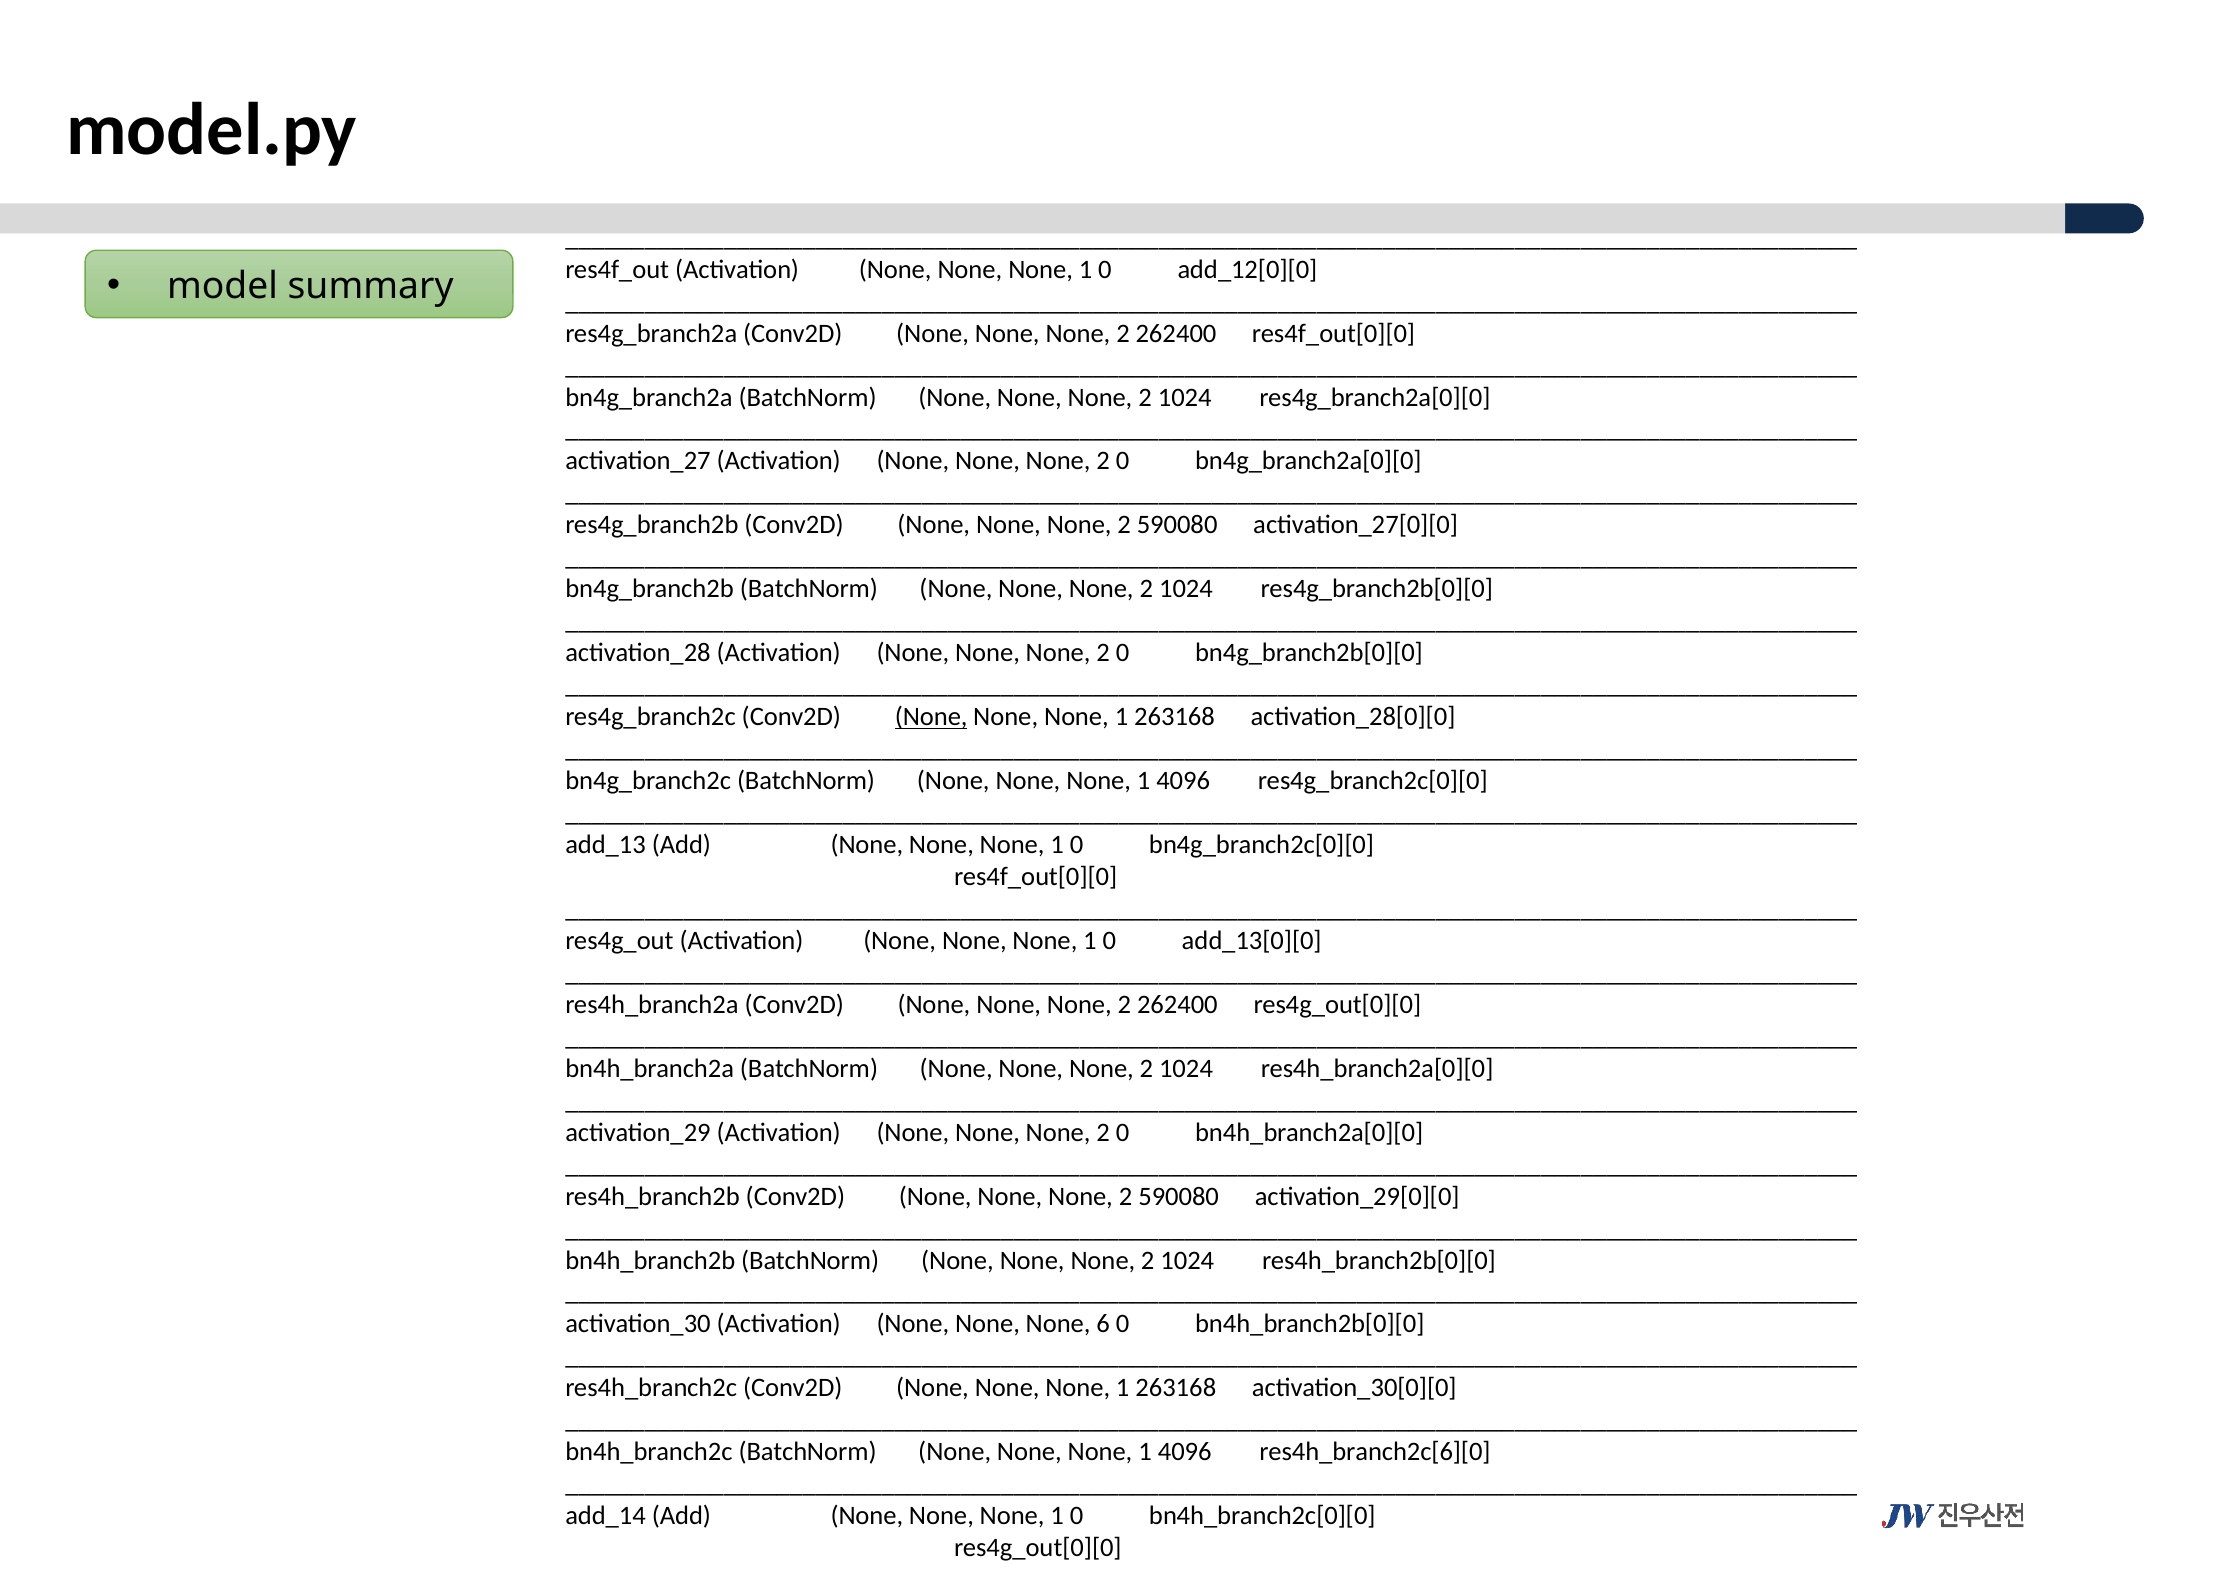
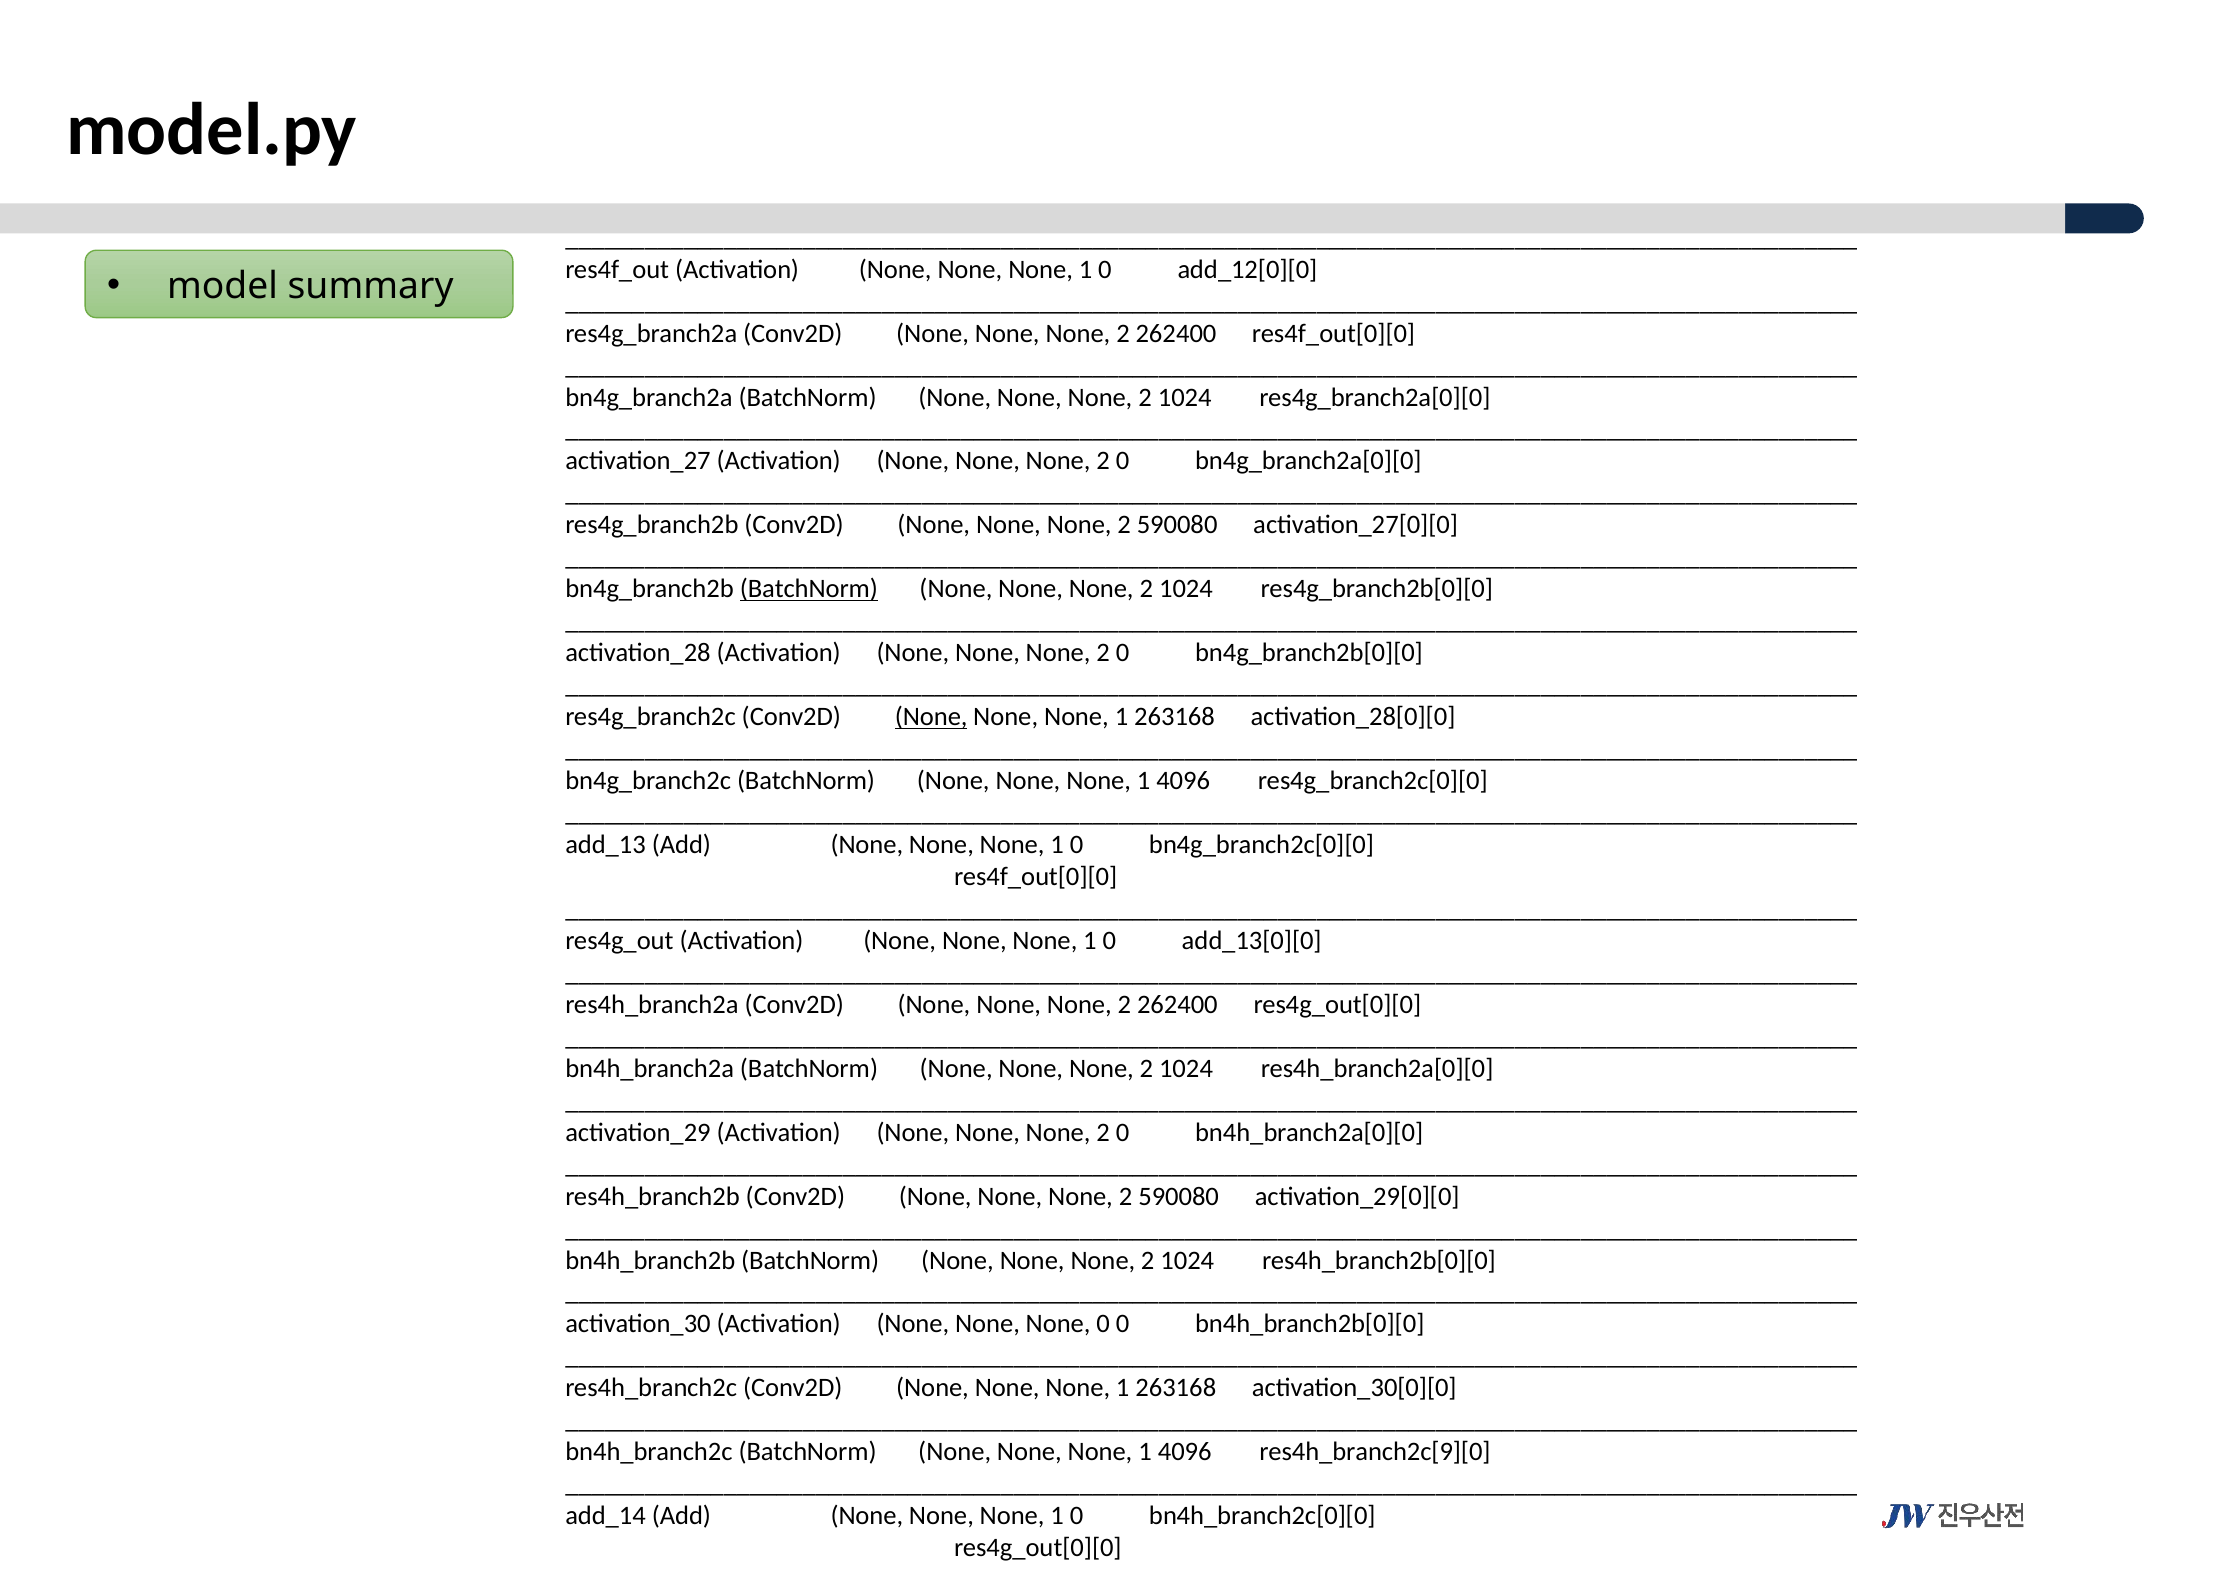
BatchNorm underline: none -> present (809, 589)
None 6: 6 -> 0 (1103, 1324)
res4h_branch2c[6][0: res4h_branch2c[6][0 -> res4h_branch2c[9][0 (1375, 1451)
